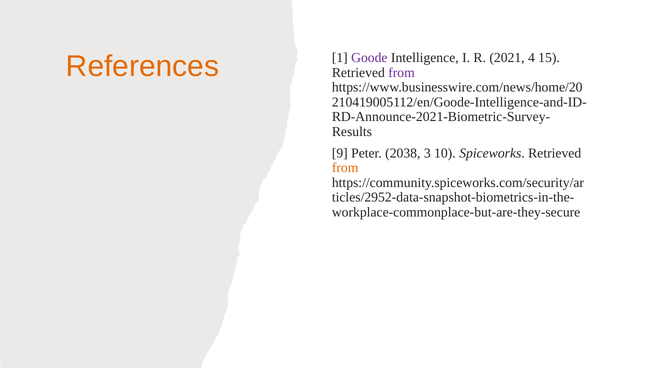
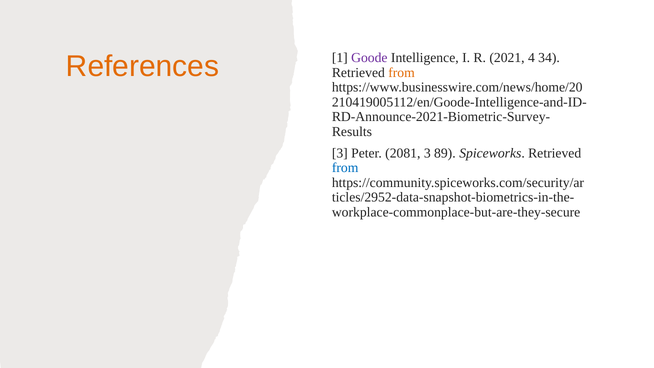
15: 15 -> 34 (549, 58)
from colour: purple -> orange (402, 73)
9: 9 -> 3 (340, 153)
2038: 2038 -> 2081 (403, 153)
10: 10 -> 89 (445, 153)
from colour: orange -> blue (345, 168)
